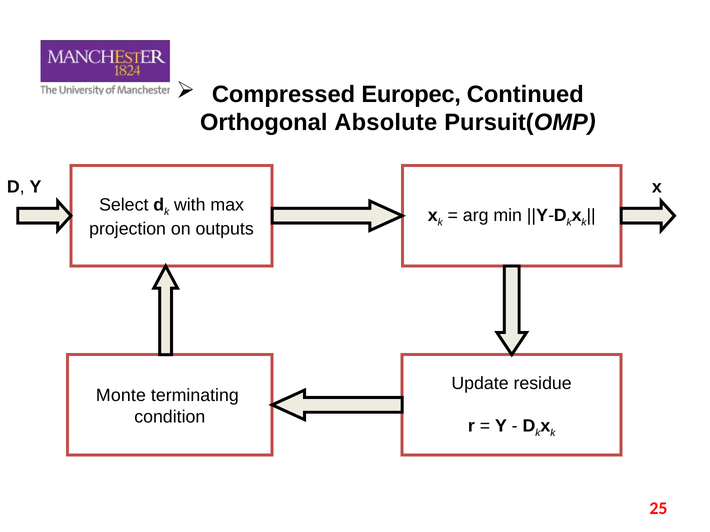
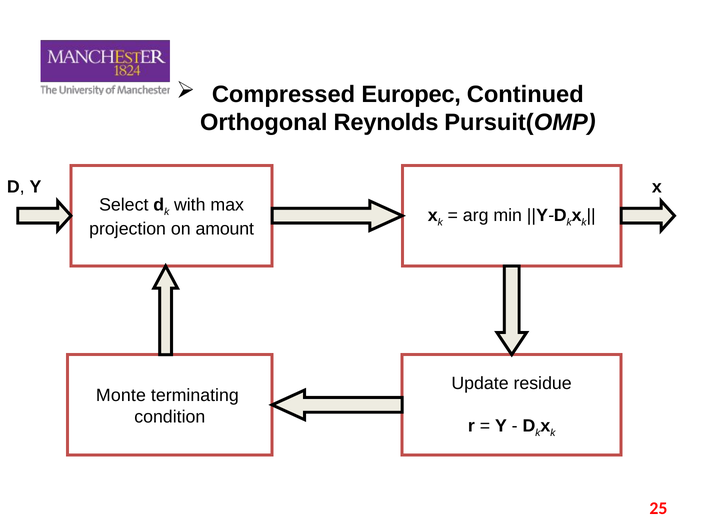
Absolute: Absolute -> Reynolds (386, 123)
outputs: outputs -> amount (225, 229)
